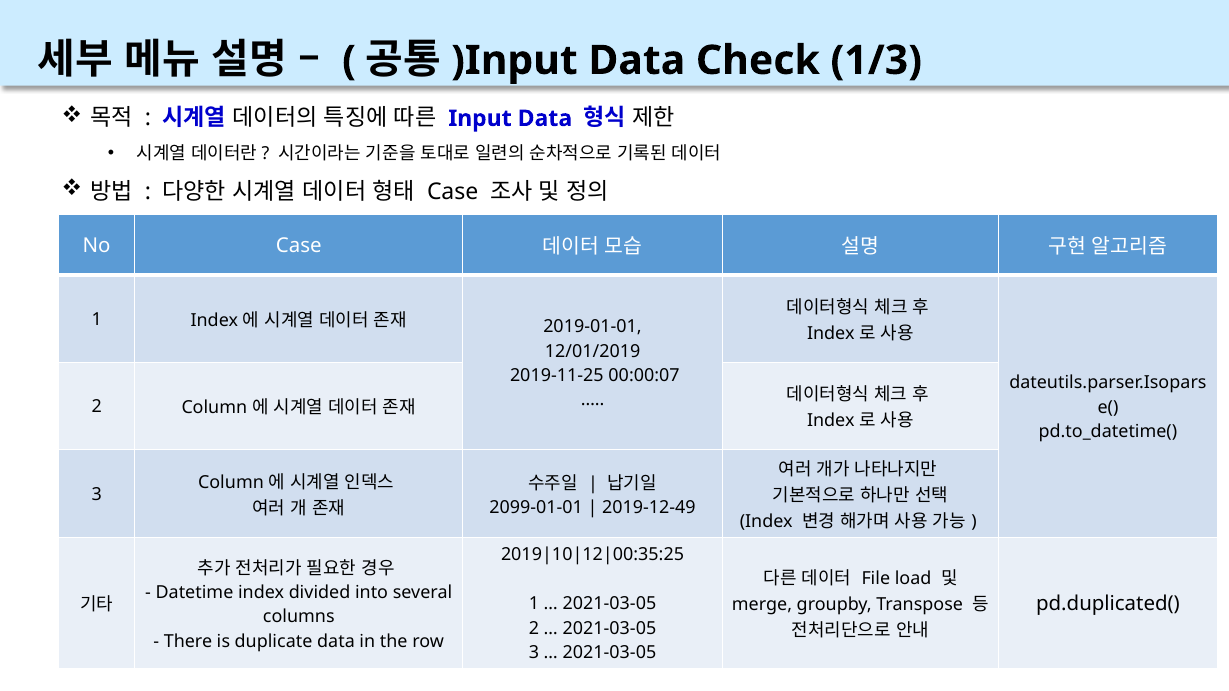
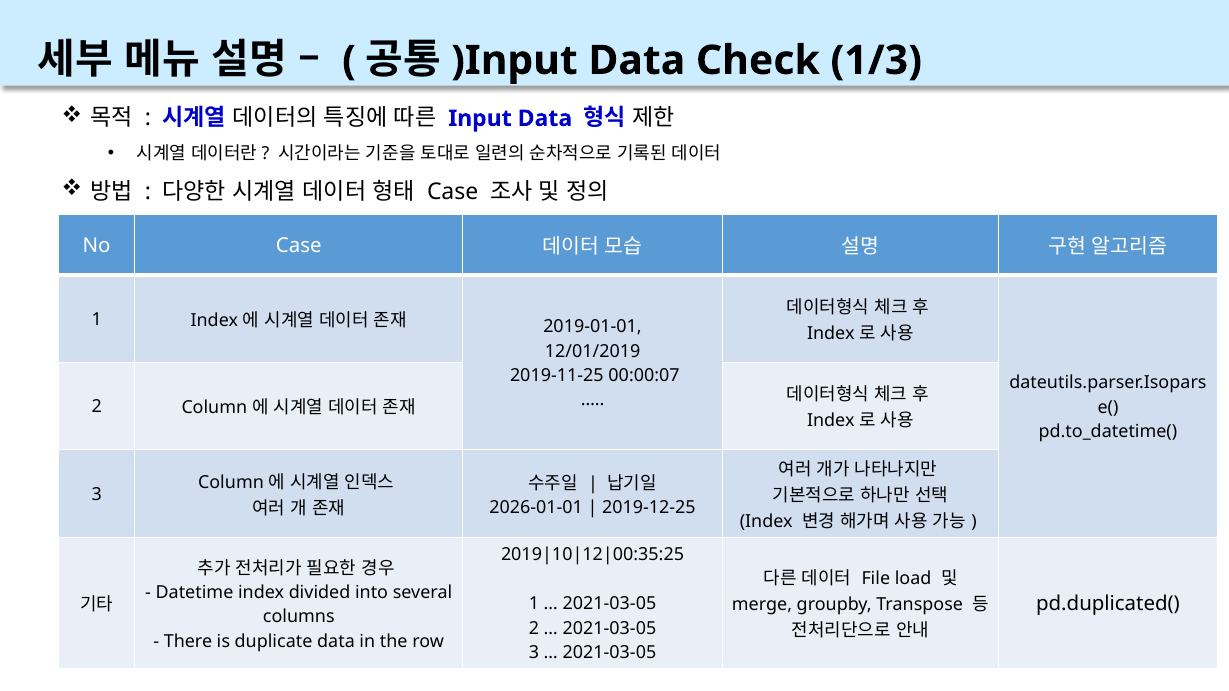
2099-01-01: 2099-01-01 -> 2026-01-01 (536, 508)
2019-12-49: 2019-12-49 -> 2019-12-25 (649, 508)
